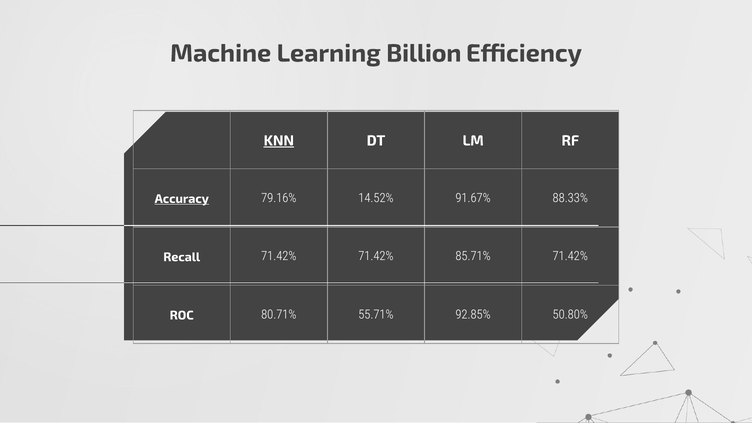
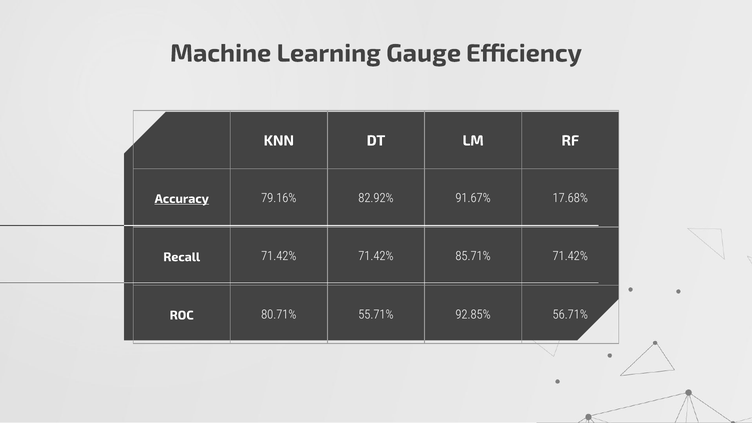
Billion: Billion -> Gauge (424, 53)
KNN underline: present -> none (279, 141)
14.52%: 14.52% -> 82.92% (376, 198)
88.33%: 88.33% -> 17.68% (570, 198)
50.80%: 50.80% -> 56.71% (570, 315)
